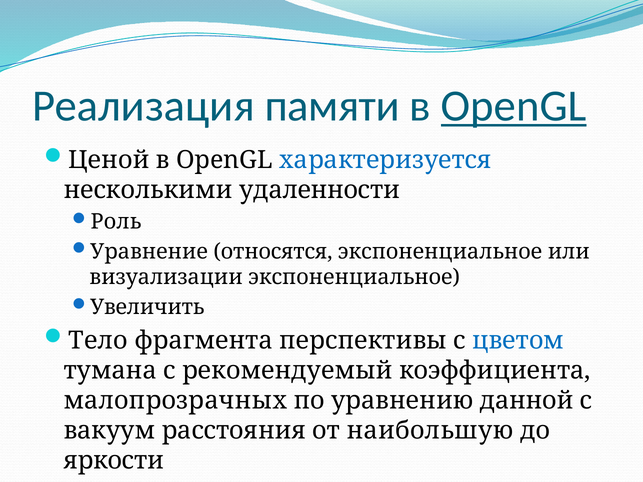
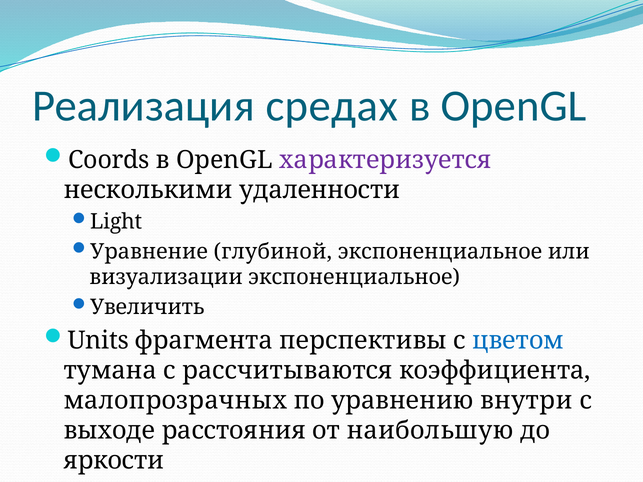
памяти: памяти -> средах (332, 106)
OpenGL underline: present -> none (514, 106)
Ценой: Ценой -> Coords (109, 160)
характеризуется colour: blue -> purple (385, 160)
Роль: Роль -> Light (116, 222)
относятся: относятся -> глубиной (273, 252)
Тело: Тело -> Units (98, 341)
рекомендуемый: рекомендуемый -> рассчитываются (287, 371)
данной: данной -> внутри (526, 401)
вакуум: вакуум -> выходе (109, 431)
